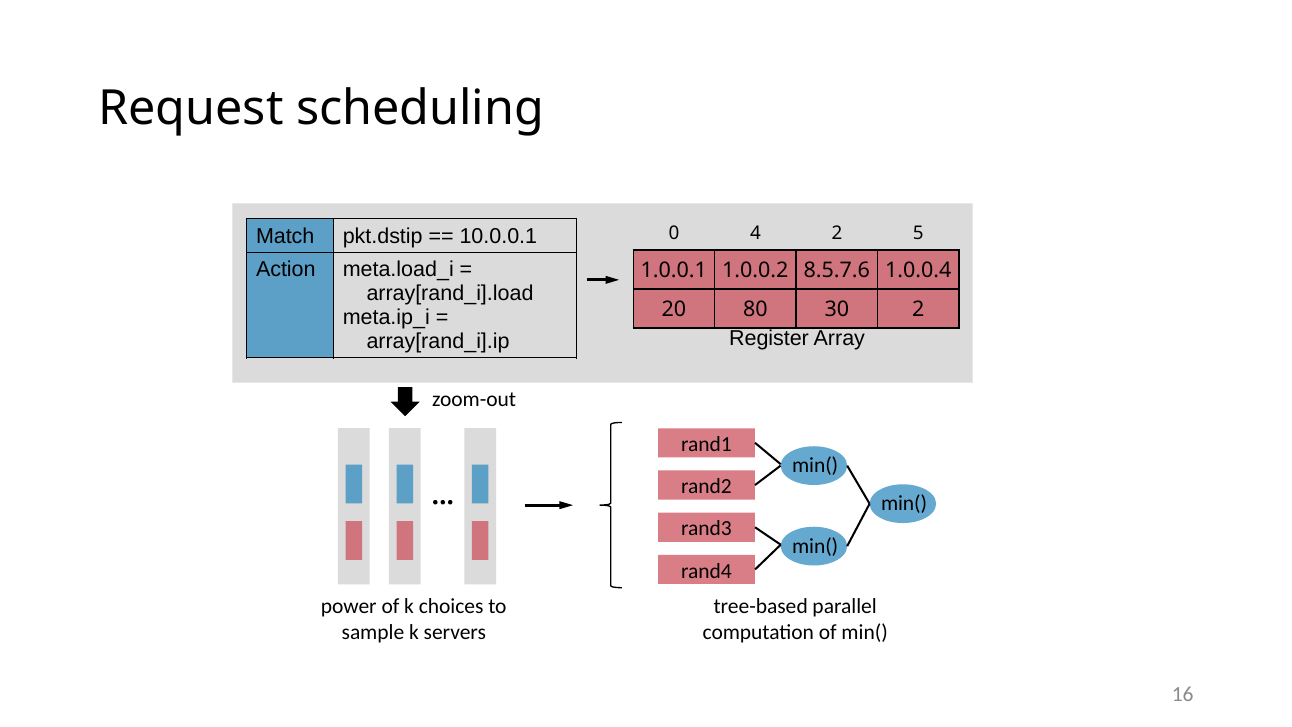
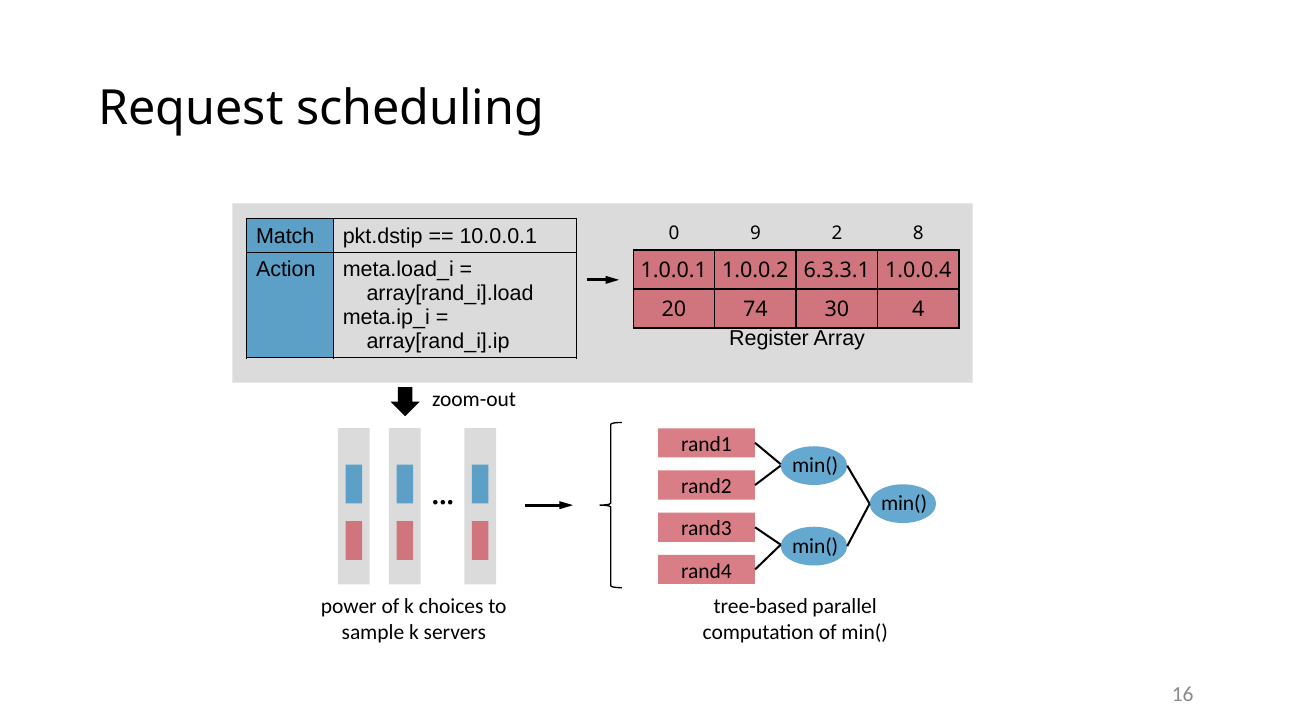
4: 4 -> 9 (755, 233)
5: 5 -> 8 (918, 233)
8.5.7.6: 8.5.7.6 -> 6.3.3.1 (837, 271)
80: 80 -> 74 (755, 310)
30 2: 2 -> 4 (918, 310)
